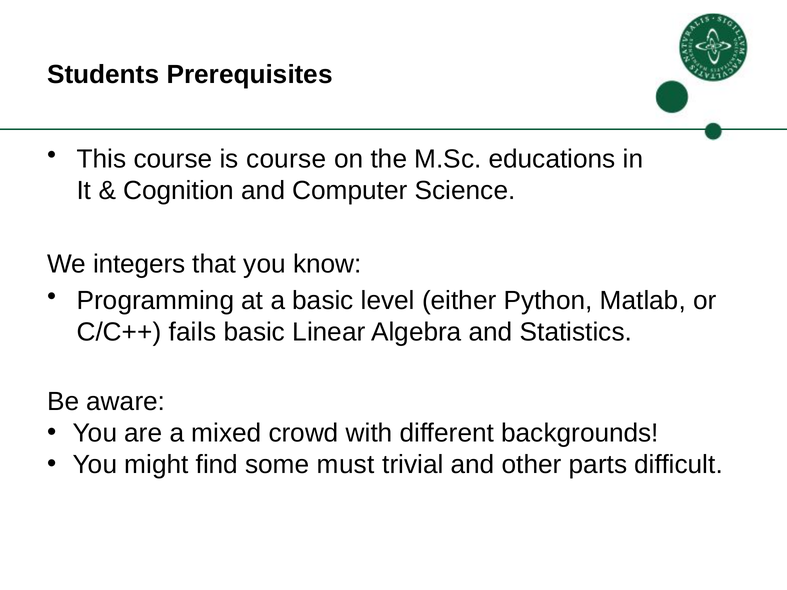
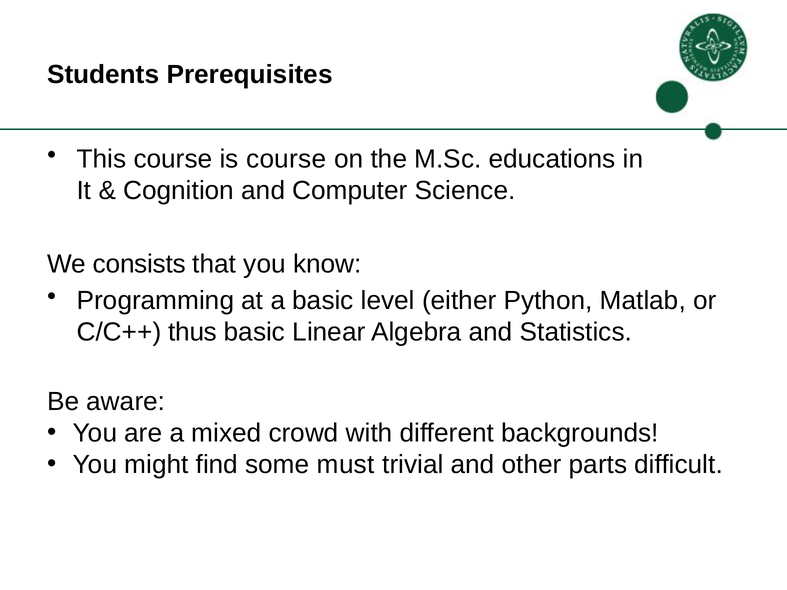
integers: integers -> consists (139, 264)
fails: fails -> thus (193, 332)
